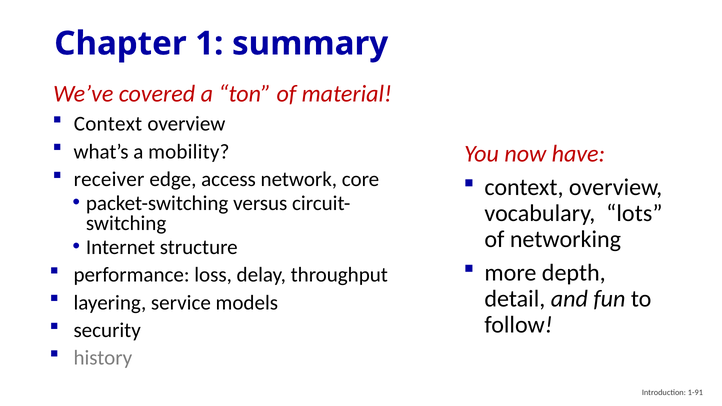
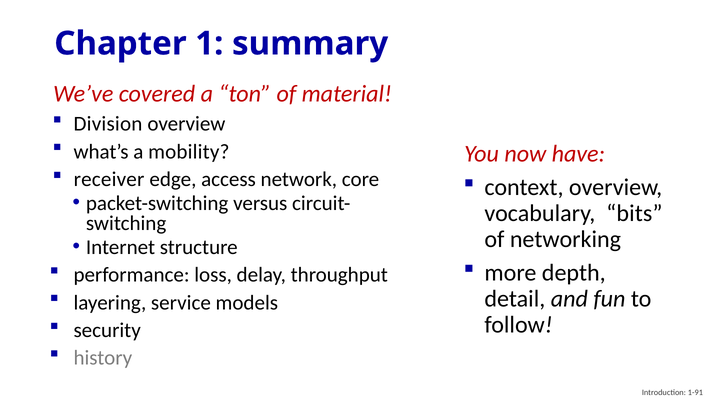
Context: Context -> Division (108, 124)
lots: lots -> bits (634, 213)
